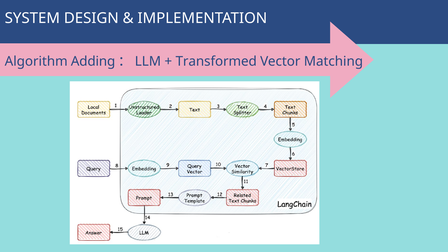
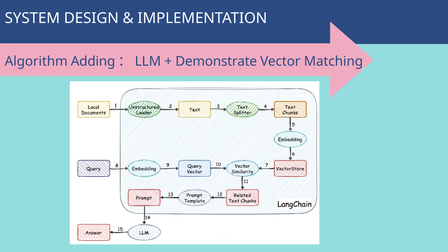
Transformed: Transformed -> Demonstrate (216, 61)
